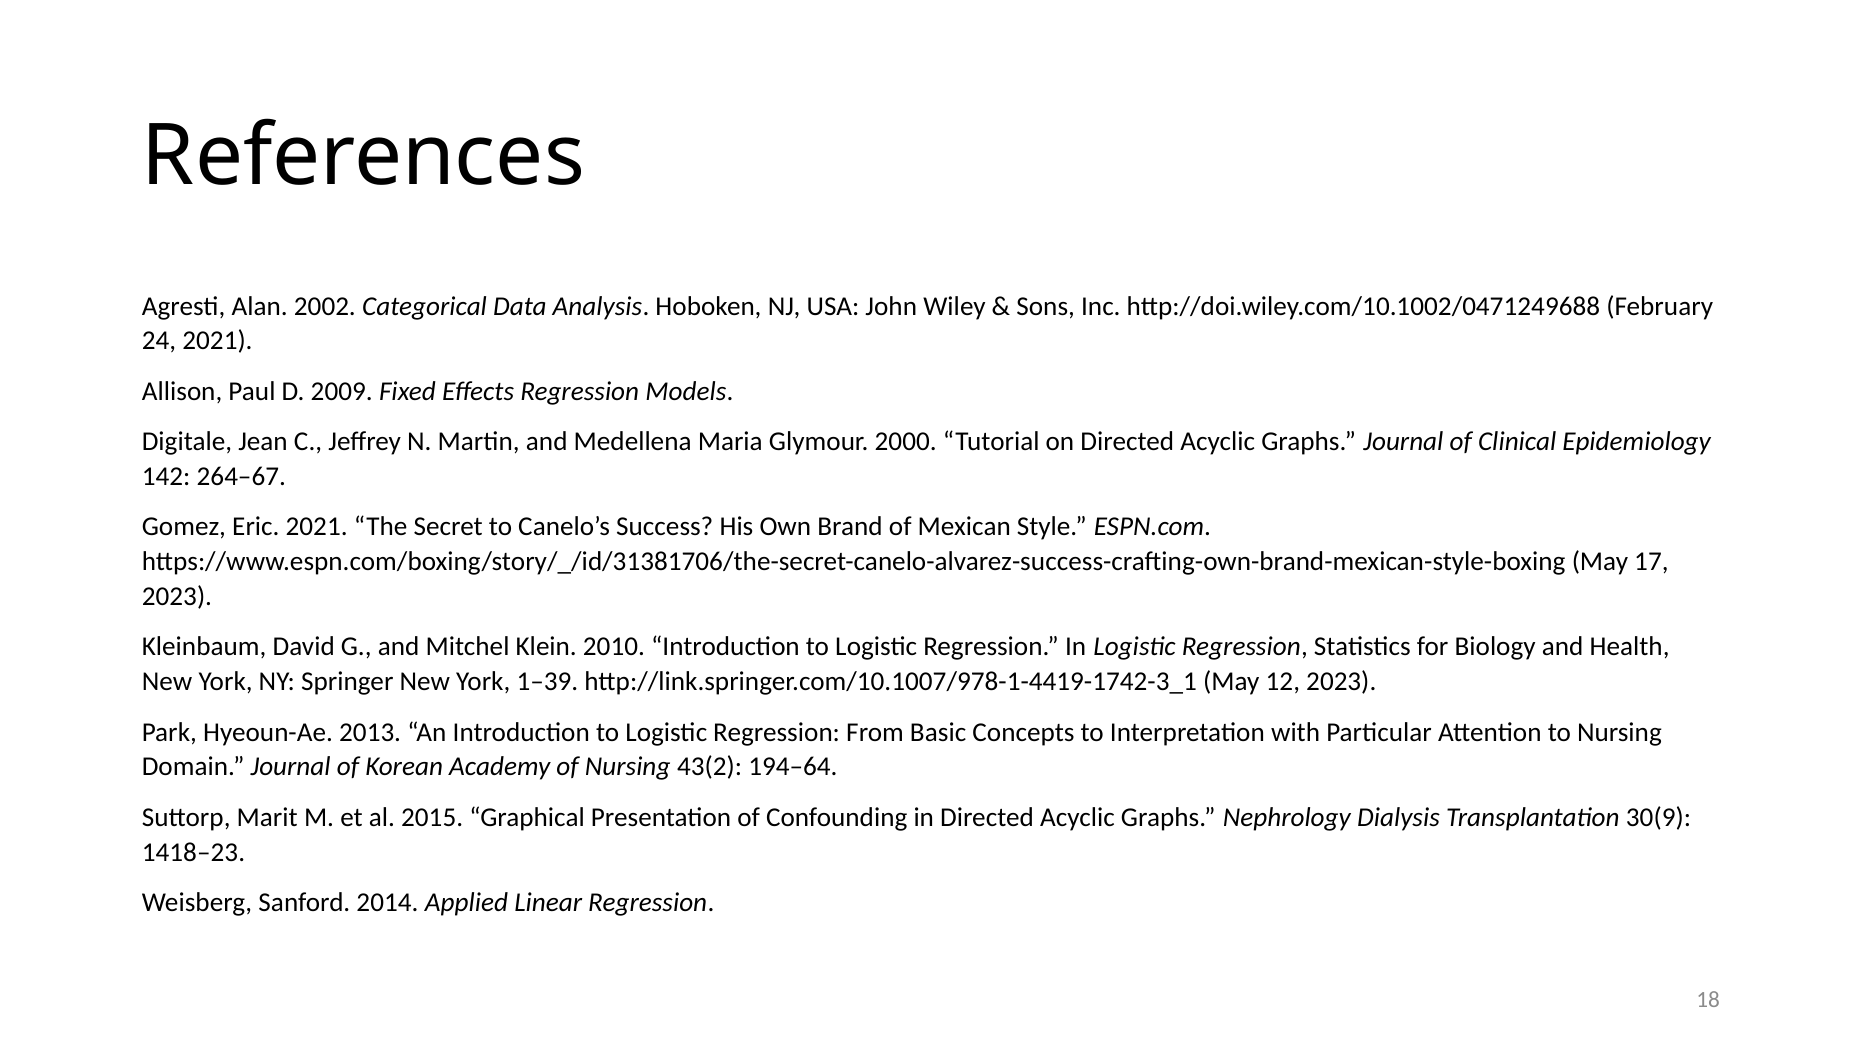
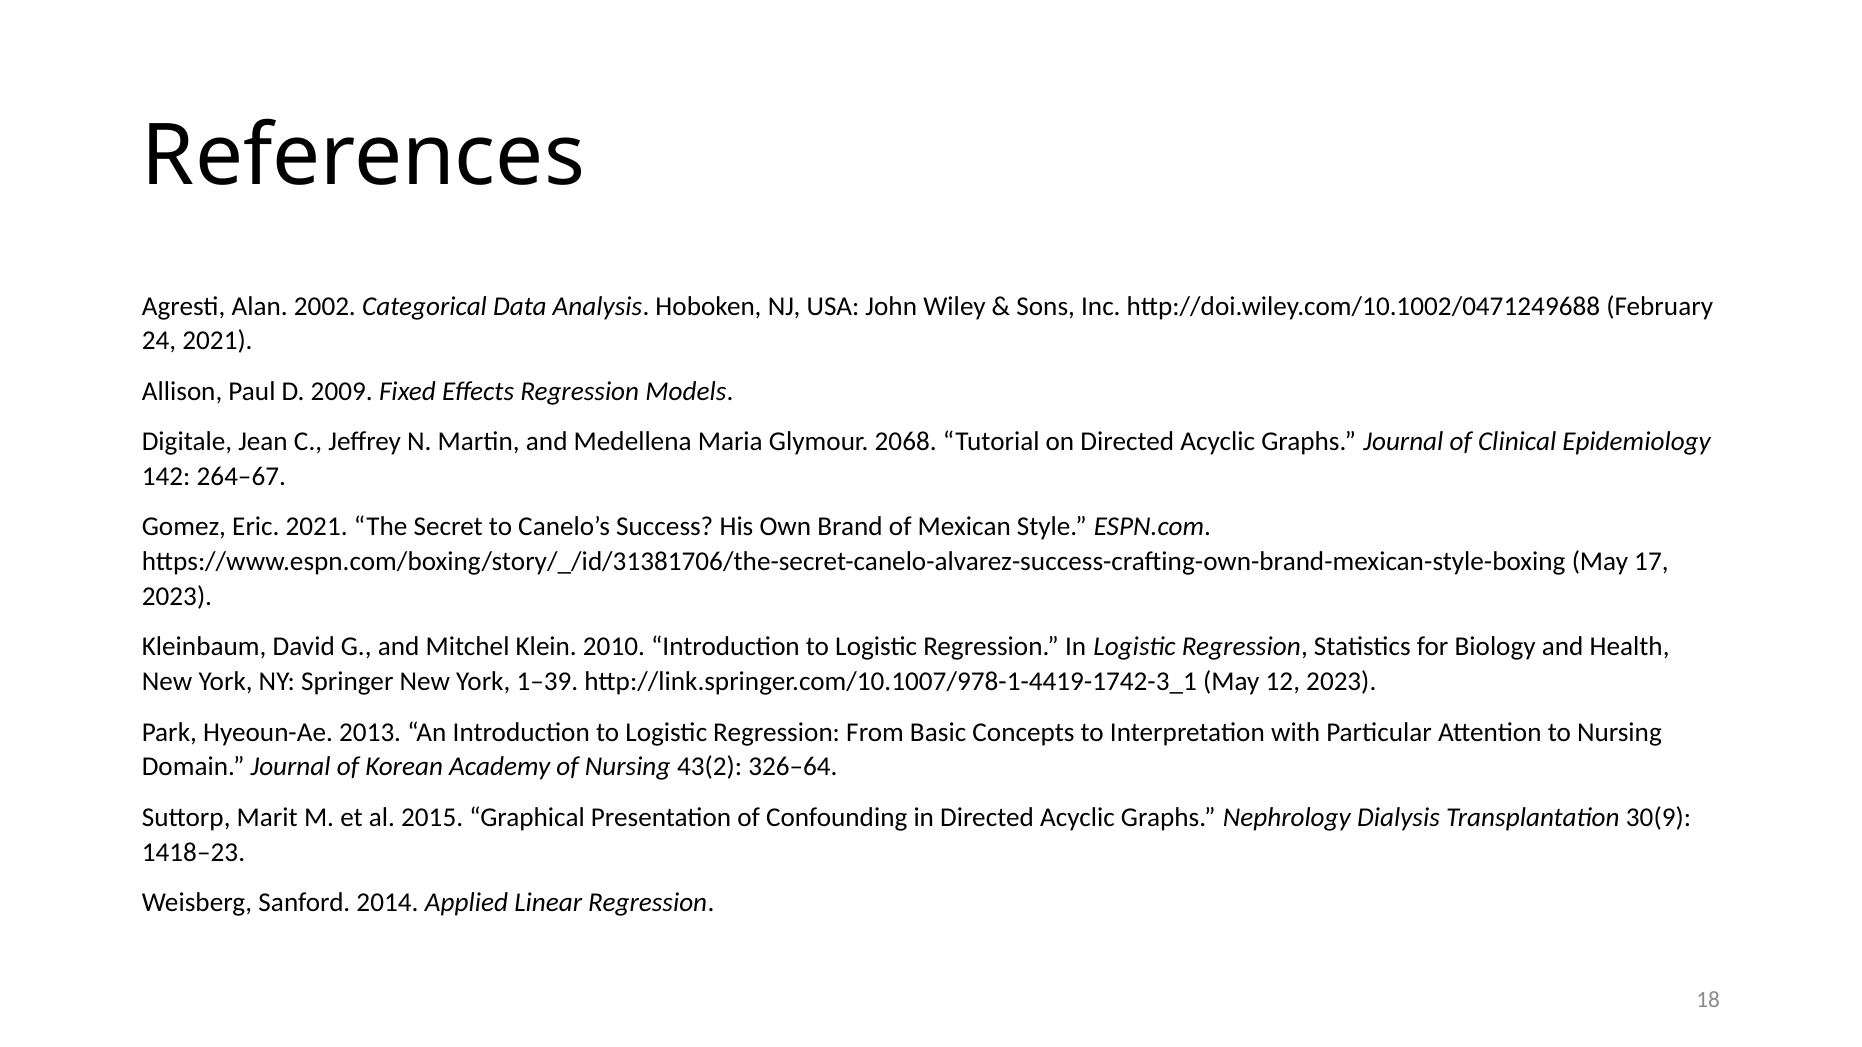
2000: 2000 -> 2068 (906, 442)
194–64: 194–64 -> 326–64 (793, 767)
